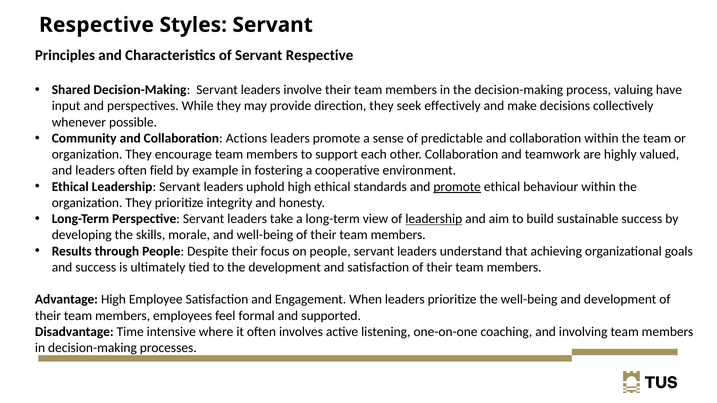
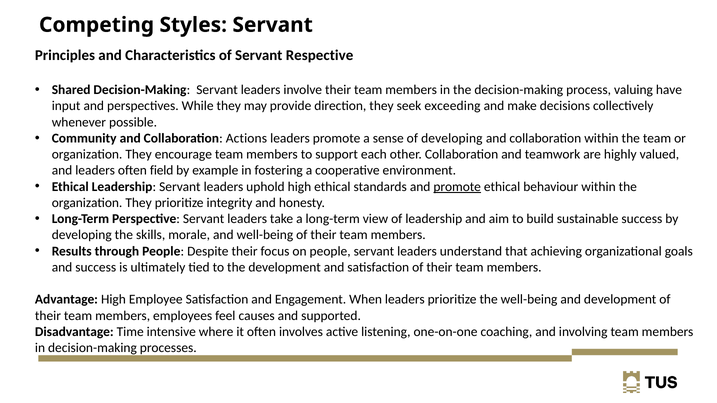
Respective: Respective -> Competing (97, 25)
effectively: effectively -> exceeding (452, 106)
of predictable: predictable -> developing (452, 138)
leadership underline: present -> none (434, 219)
formal: formal -> causes (257, 316)
